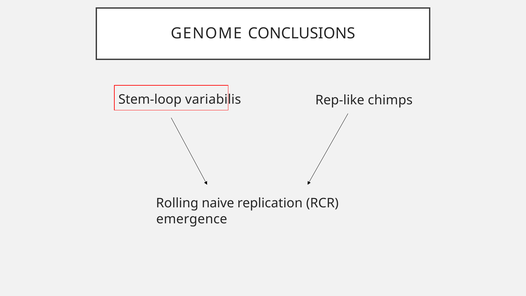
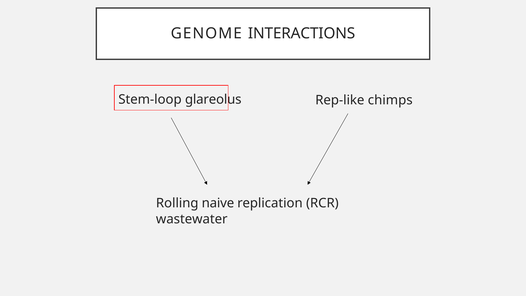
CONCLUSIONS: CONCLUSIONS -> INTERACTIONS (302, 34)
variabilis: variabilis -> glareolus (213, 99)
emergence: emergence -> wastewater (192, 219)
